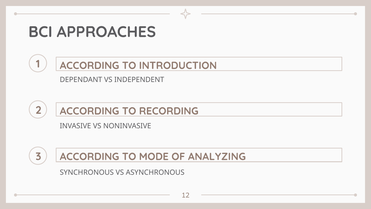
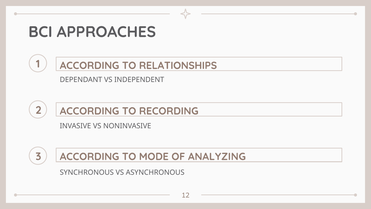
INTRODUCTION: INTRODUCTION -> RELATIONSHIPS (178, 65)
